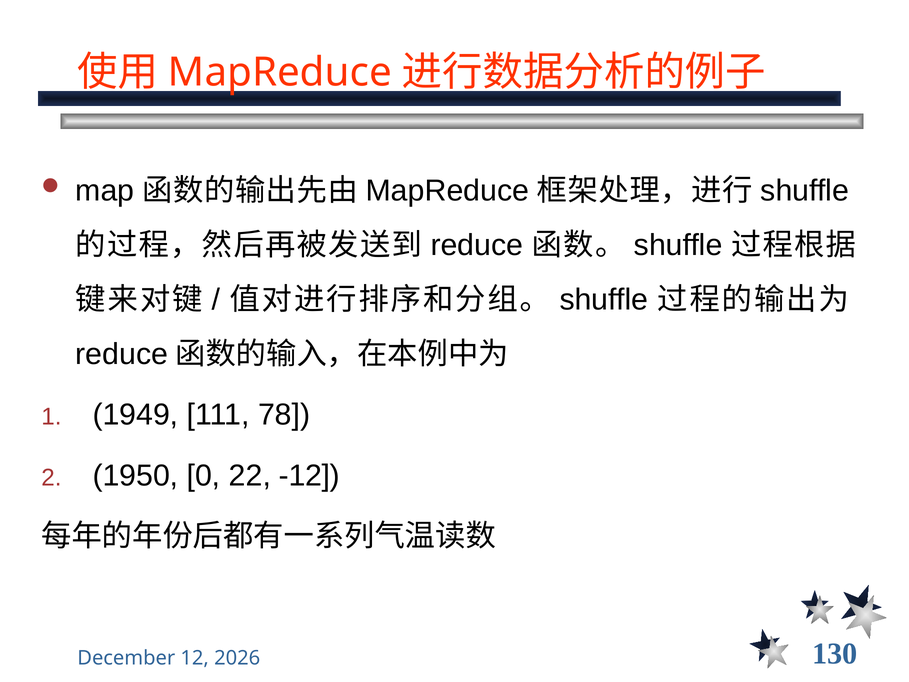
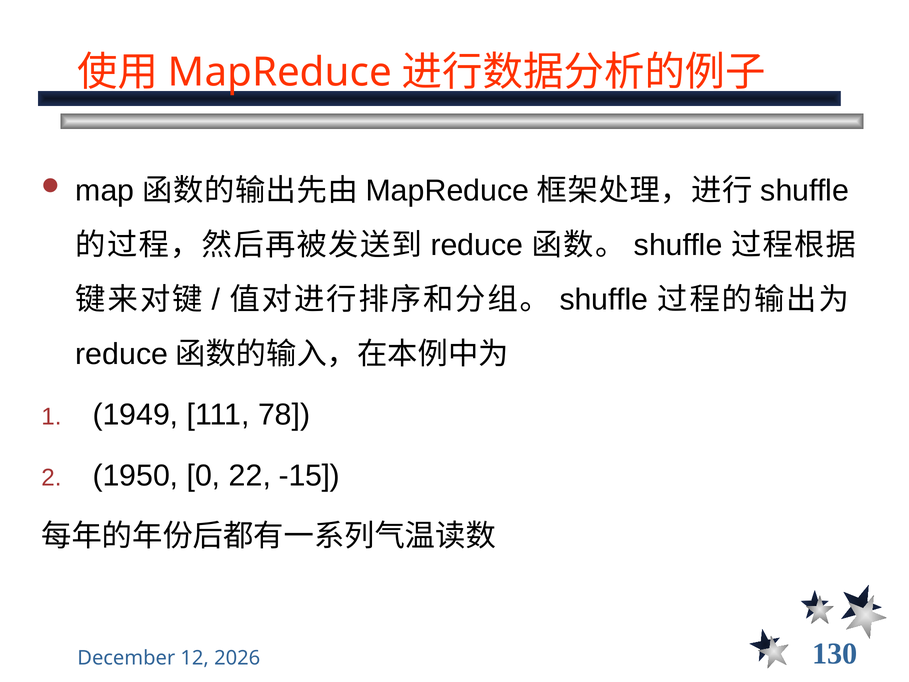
-12: -12 -> -15 (309, 475)
